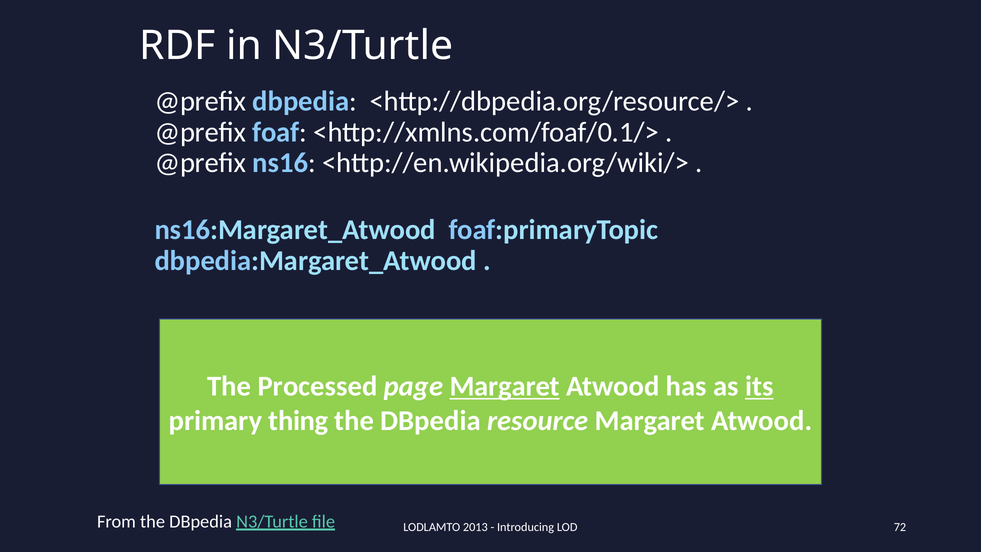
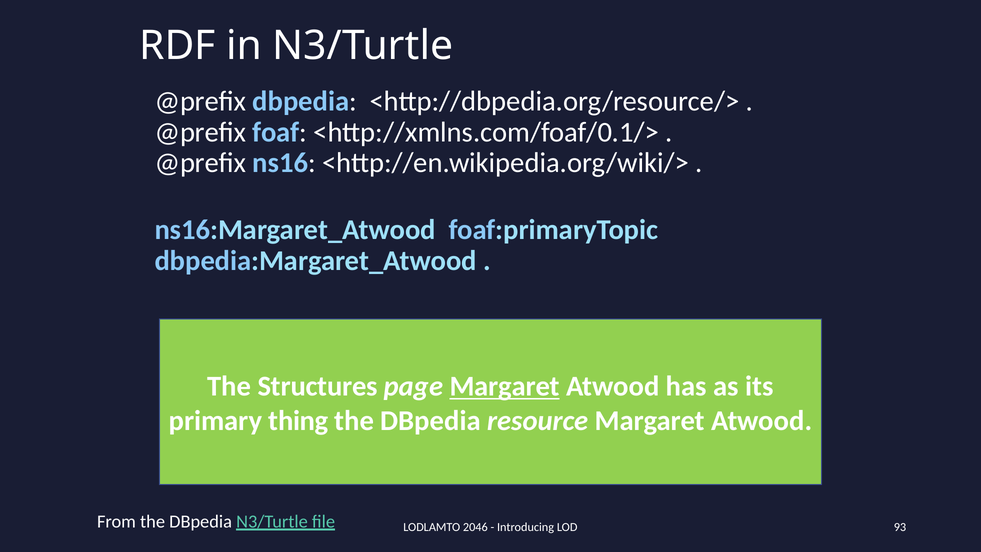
Processed: Processed -> Structures (318, 386)
its underline: present -> none (759, 386)
2013: 2013 -> 2046 (475, 527)
72: 72 -> 93 (900, 527)
